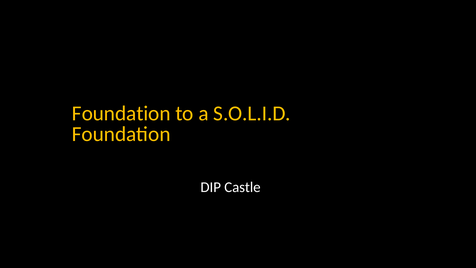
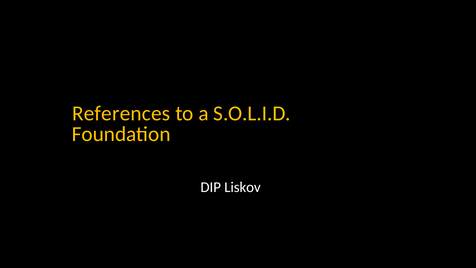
Foundation: Foundation -> References (121, 113)
Castle: Castle -> Liskov (242, 187)
